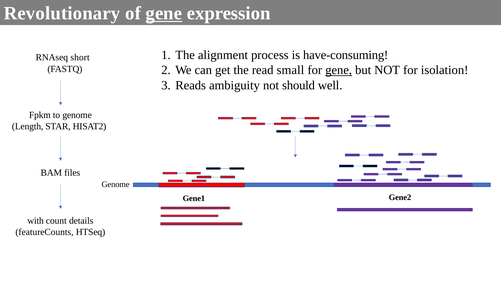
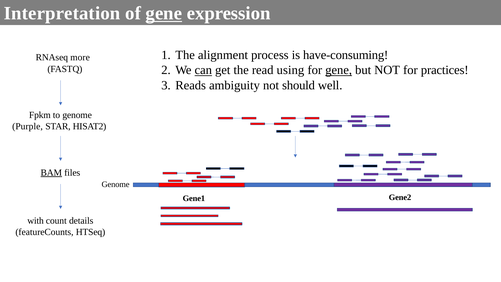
Revolutionary: Revolutionary -> Interpretation (62, 13)
short: short -> more (80, 57)
can underline: none -> present (203, 70)
small: small -> using (290, 70)
isolation: isolation -> practices (445, 70)
Length: Length -> Purple (28, 126)
BAM underline: none -> present (51, 173)
